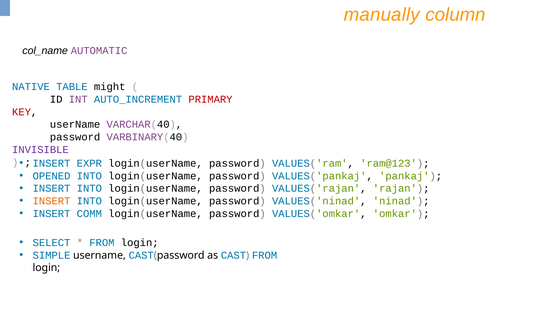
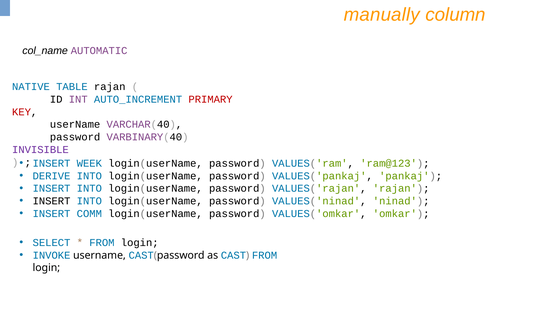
TABLE might: might -> rajan (110, 87)
EXPR: EXPR -> WEEK (89, 163)
OPENED: OPENED -> DERIVE (52, 176)
INSERT colour: orange -> black (52, 201)
SIMPLE: SIMPLE -> INVOKE (52, 255)
